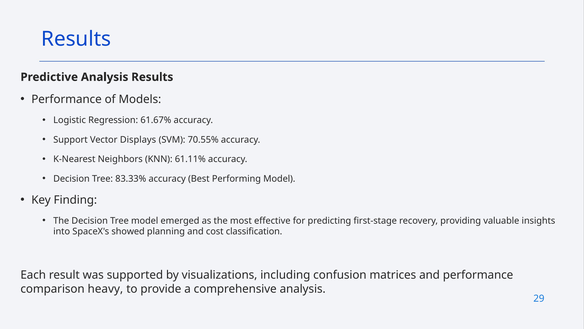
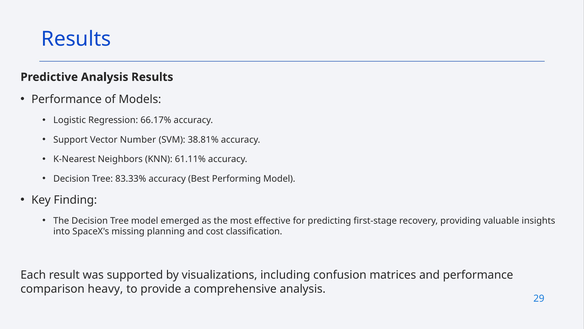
61.67%: 61.67% -> 66.17% (156, 120)
Displays: Displays -> Number (138, 140)
70.55%: 70.55% -> 38.81% (203, 140)
showed: showed -> missing (128, 231)
